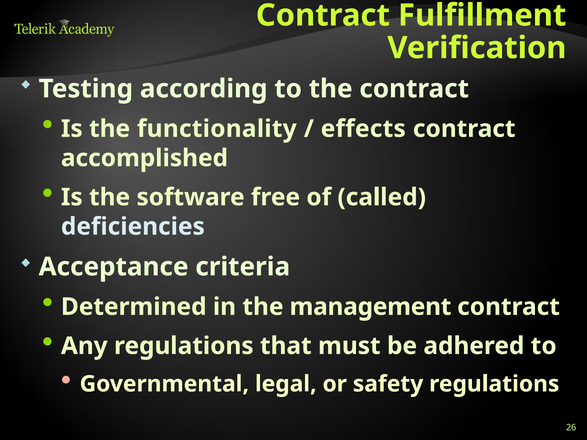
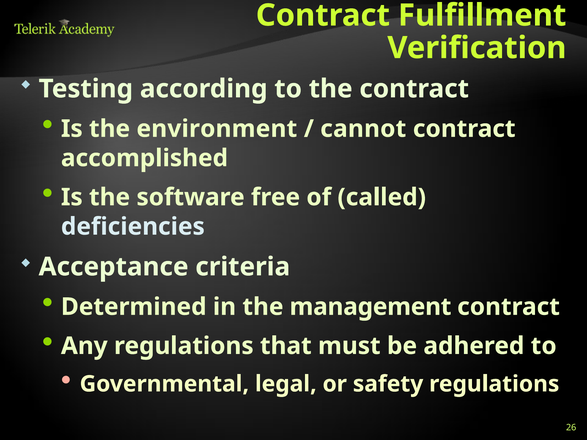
functionality: functionality -> environment (217, 129)
effects: effects -> cannot (363, 129)
